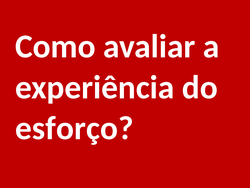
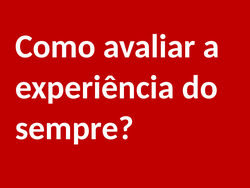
esforço: esforço -> sempre (74, 128)
